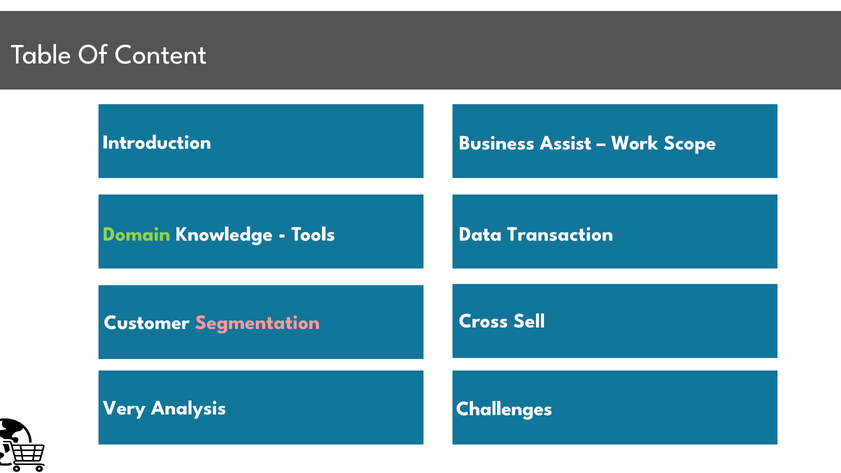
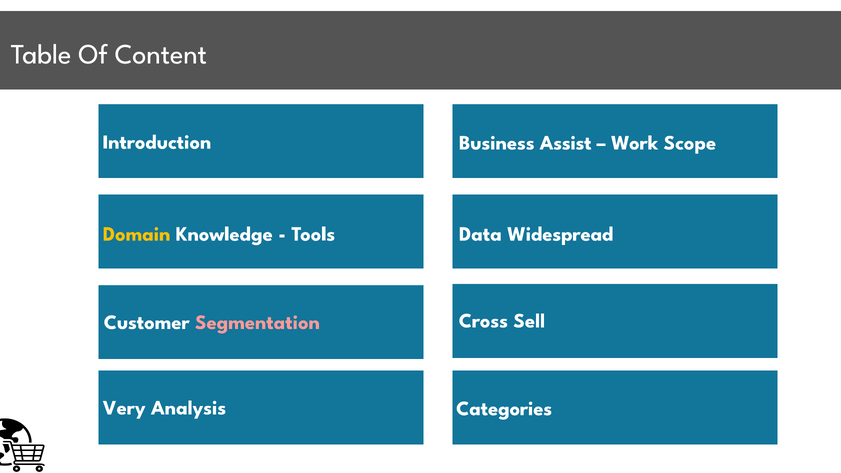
Domain colour: light green -> yellow (137, 234)
Transaction: Transaction -> Widespread (560, 234)
Challenges: Challenges -> Categories (504, 409)
